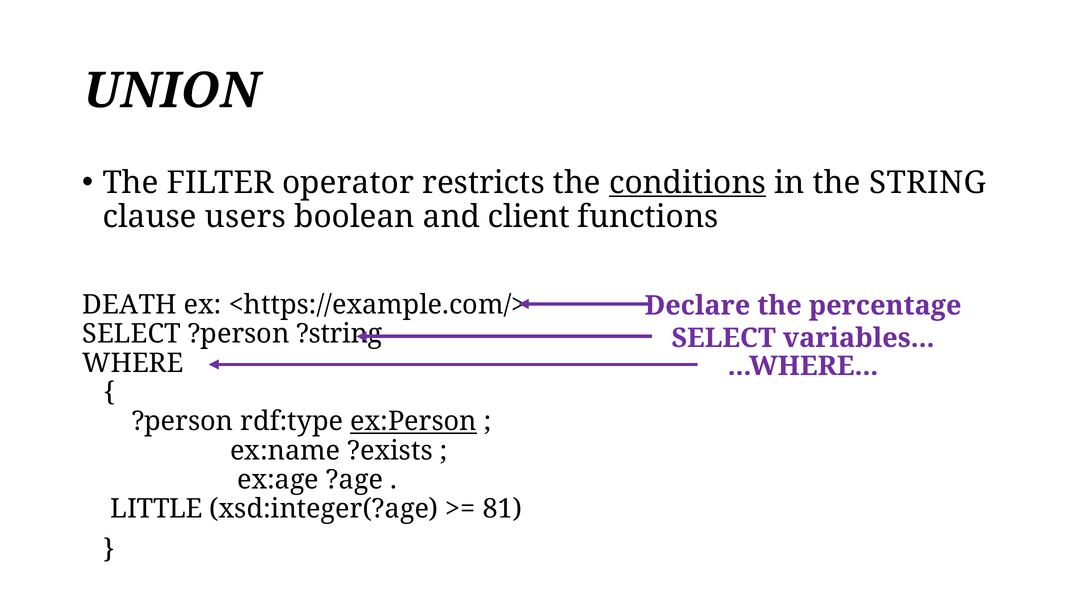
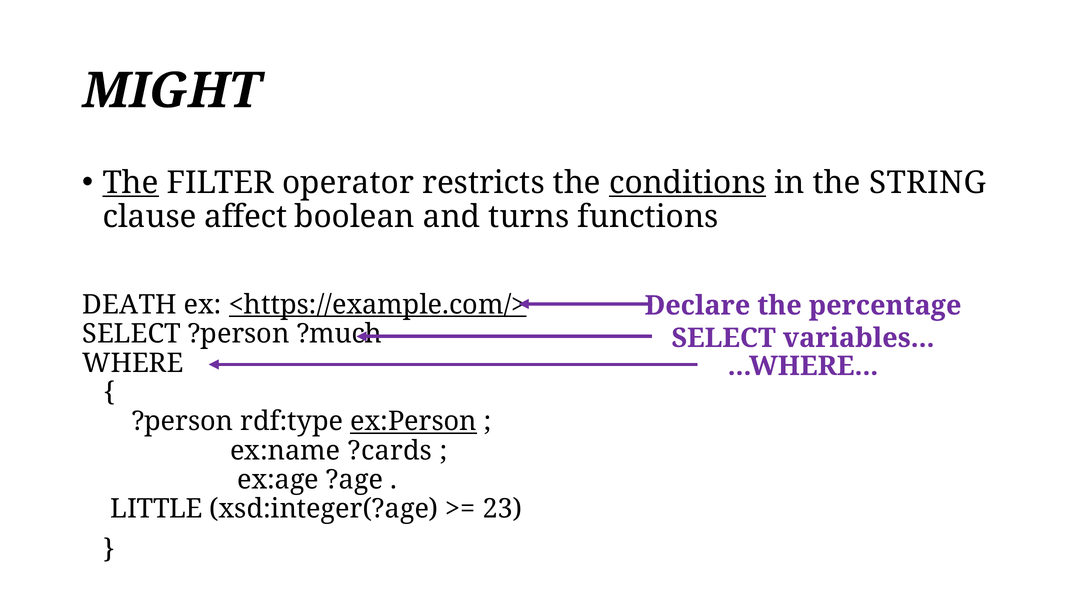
UNION: UNION -> MIGHT (172, 91)
The underline: none -> present (131, 183)
users: users -> affect (246, 217)
client: client -> turns (529, 217)
<https://example.com/> underline: none -> present (378, 305)
?string: ?string -> ?much (339, 334)
?exists: ?exists -> ?cards (390, 451)
81: 81 -> 23 (502, 509)
